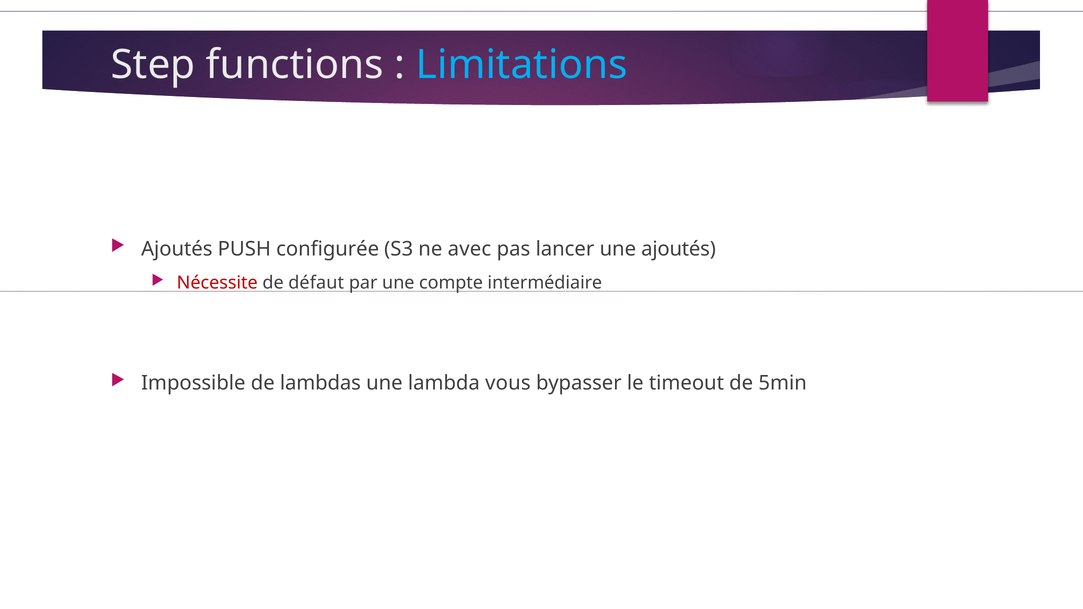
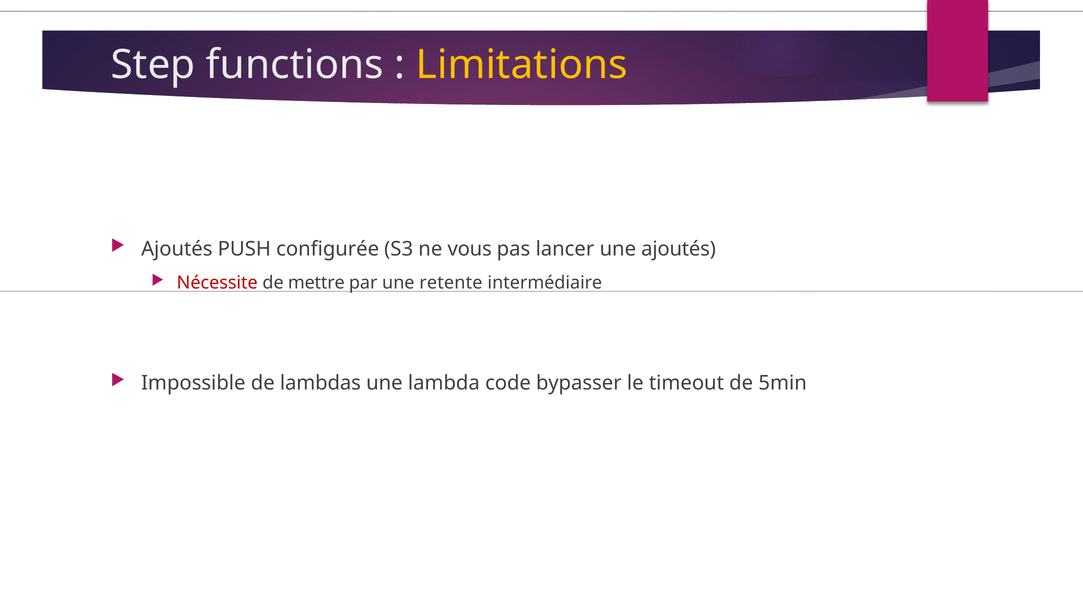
Limitations colour: light blue -> yellow (522, 65)
avec: avec -> vous (470, 249)
défaut: défaut -> mettre (316, 283)
compte: compte -> retente (451, 283)
vous: vous -> code (508, 383)
